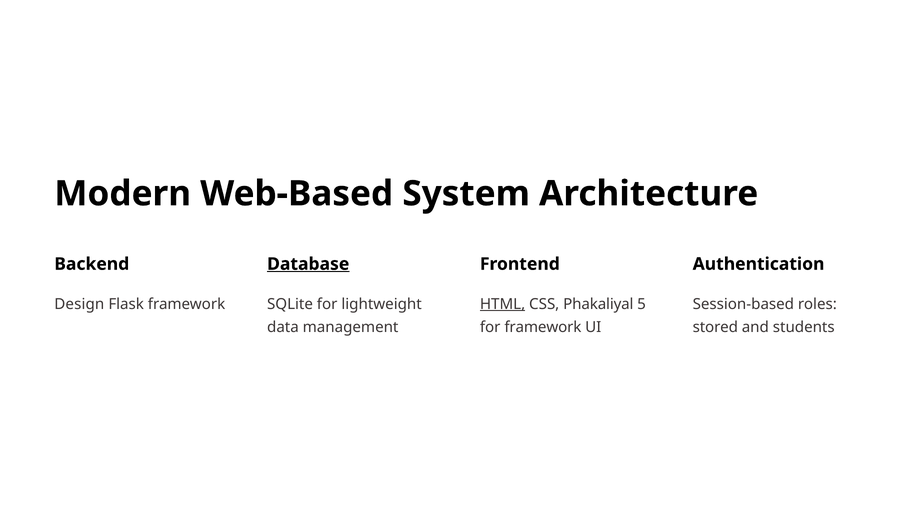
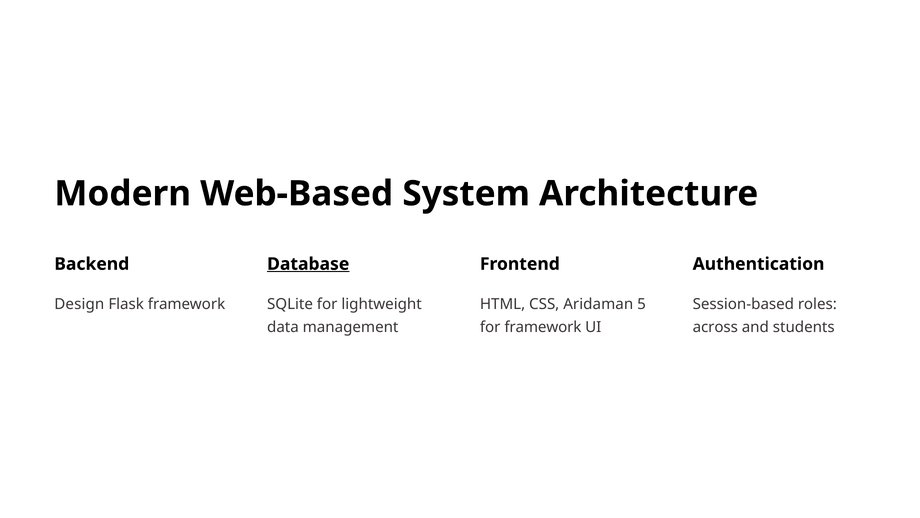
HTML underline: present -> none (503, 304)
Phakaliyal: Phakaliyal -> Aridaman (598, 304)
stored: stored -> across (715, 327)
